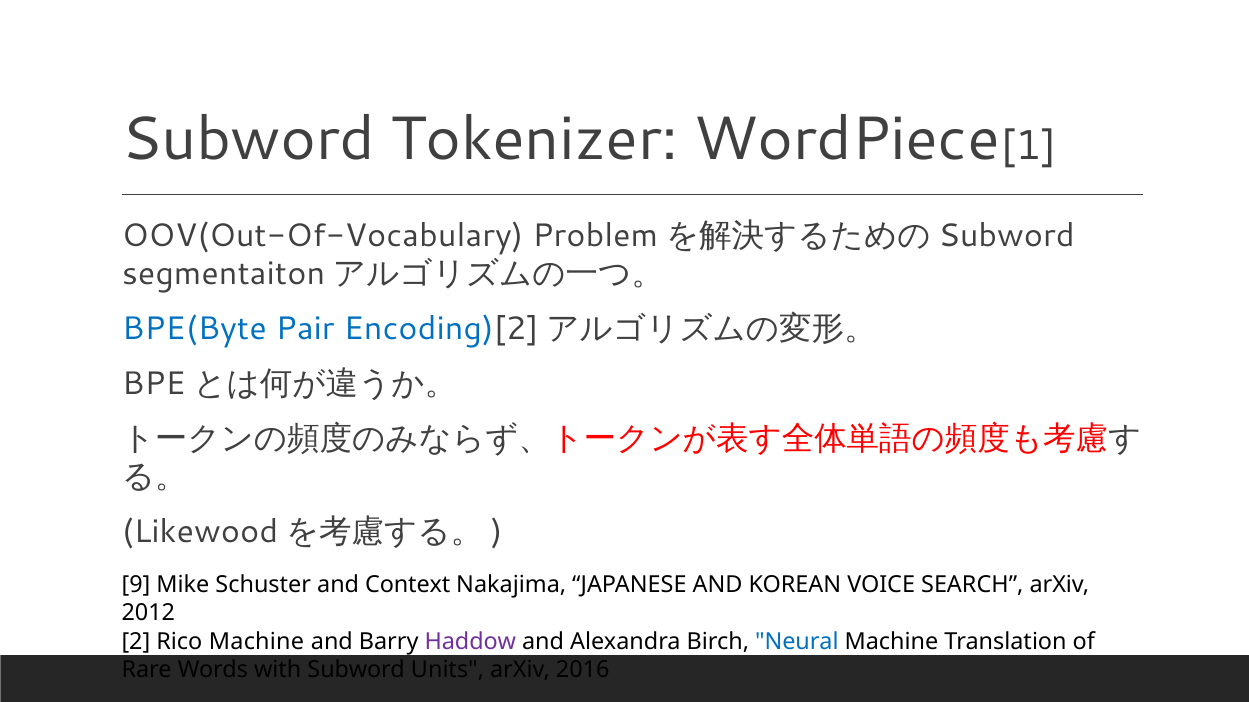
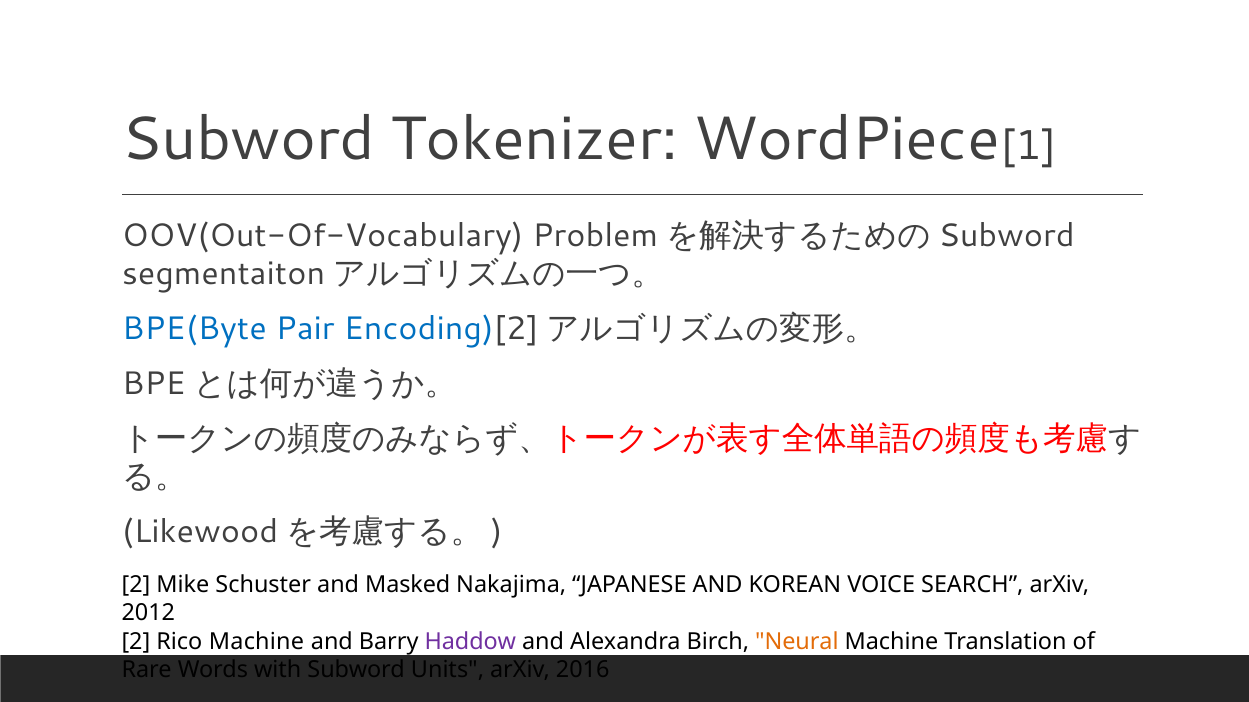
9: 9 -> 2 (136, 586)
Context: Context -> Masked (408, 586)
Neural colour: blue -> orange (797, 642)
